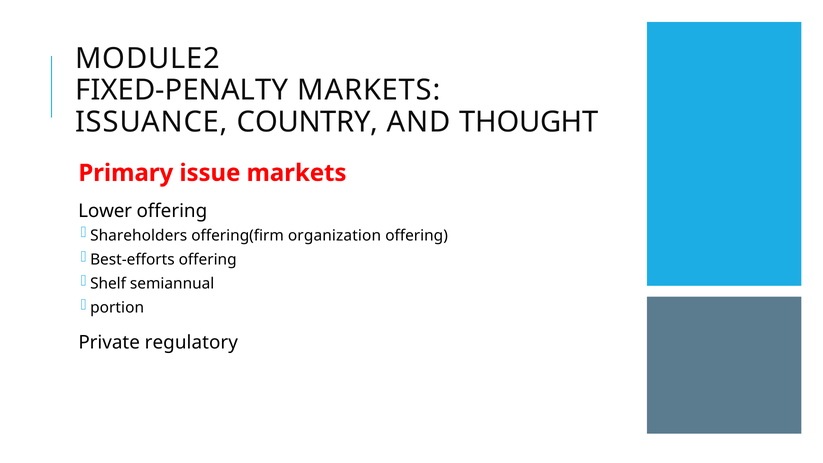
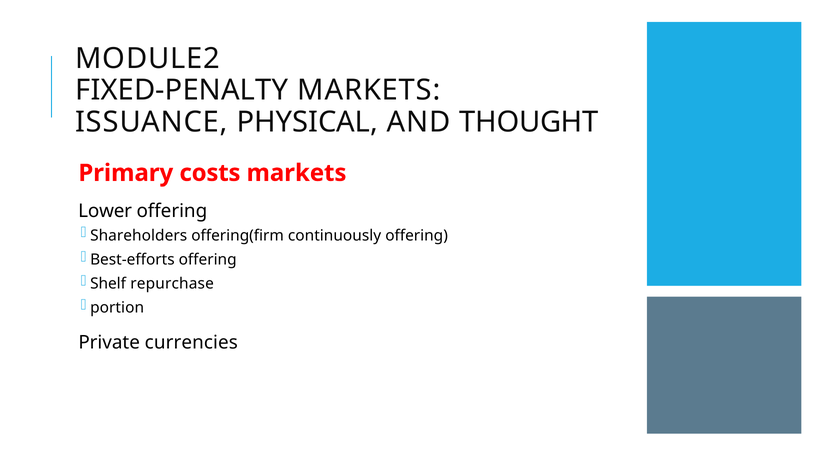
COUNTRY: COUNTRY -> PHYSICAL (307, 122)
issue: issue -> costs (210, 173)
organization: organization -> continuously (335, 235)
semiannual: semiannual -> repurchase (172, 284)
regulatory: regulatory -> currencies (191, 342)
